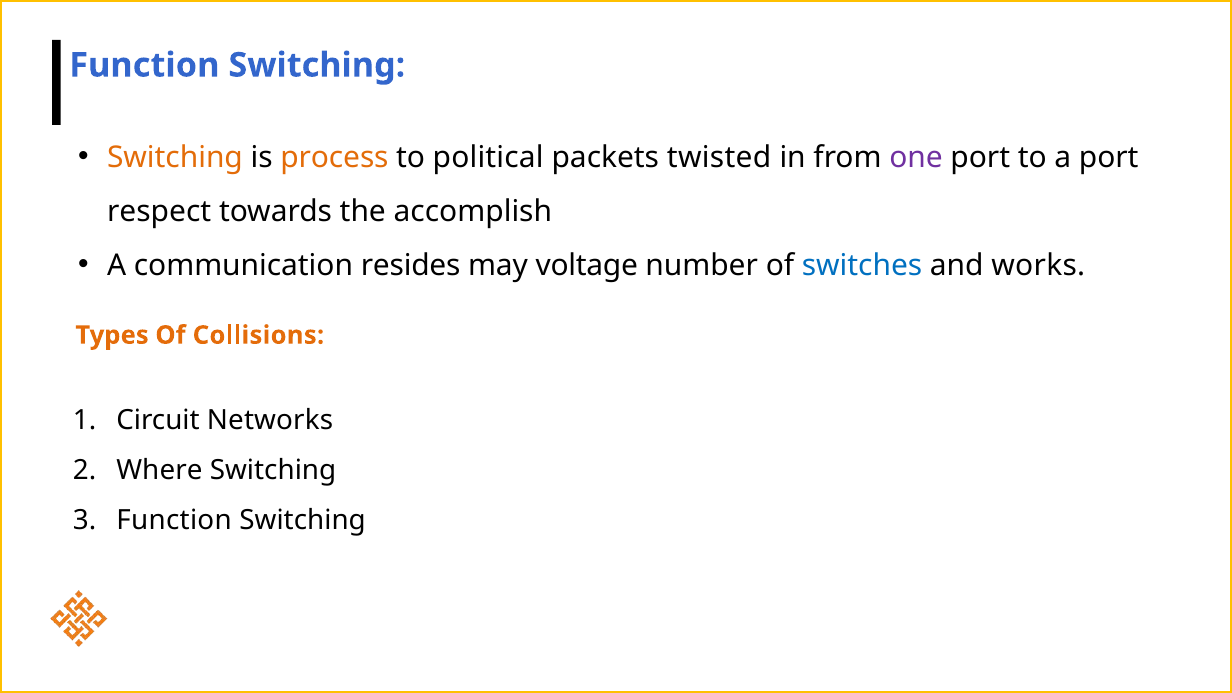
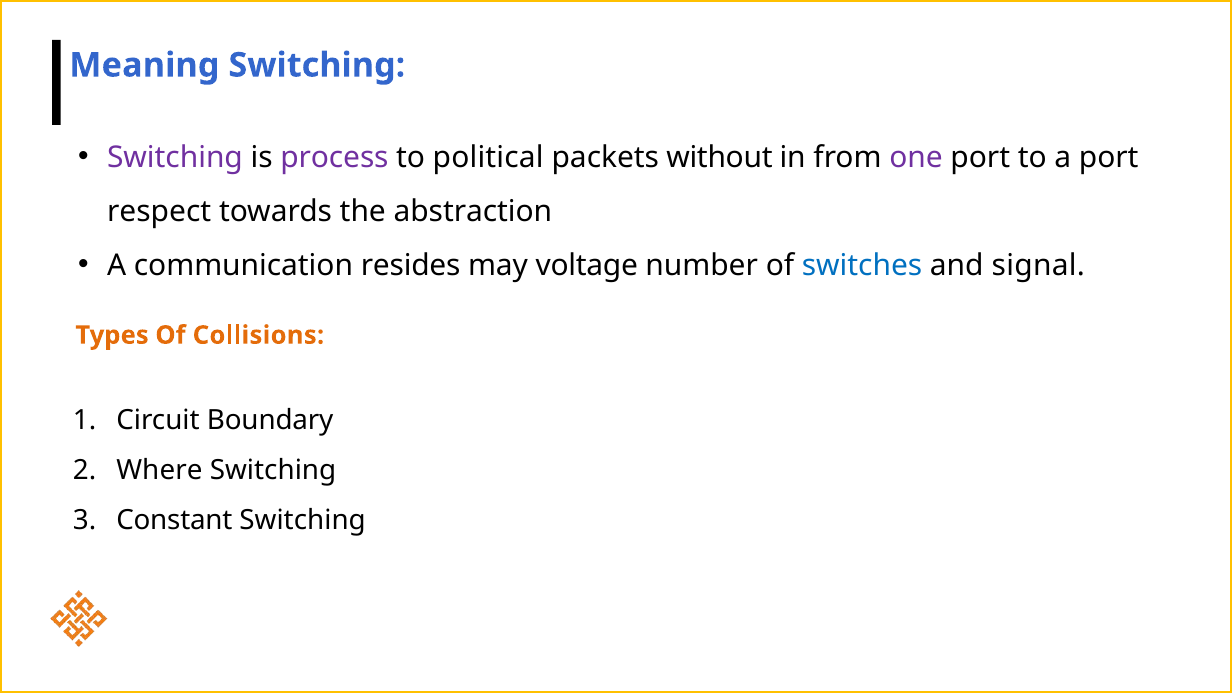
Function: Function -> Meaning (144, 65)
Switching colour: orange -> purple (175, 157)
process colour: orange -> purple (334, 157)
twisted: twisted -> without (719, 157)
accomplish: accomplish -> abstraction (473, 211)
works: works -> signal (1038, 265)
Networks: Networks -> Boundary (270, 420)
Function: Function -> Constant (174, 520)
